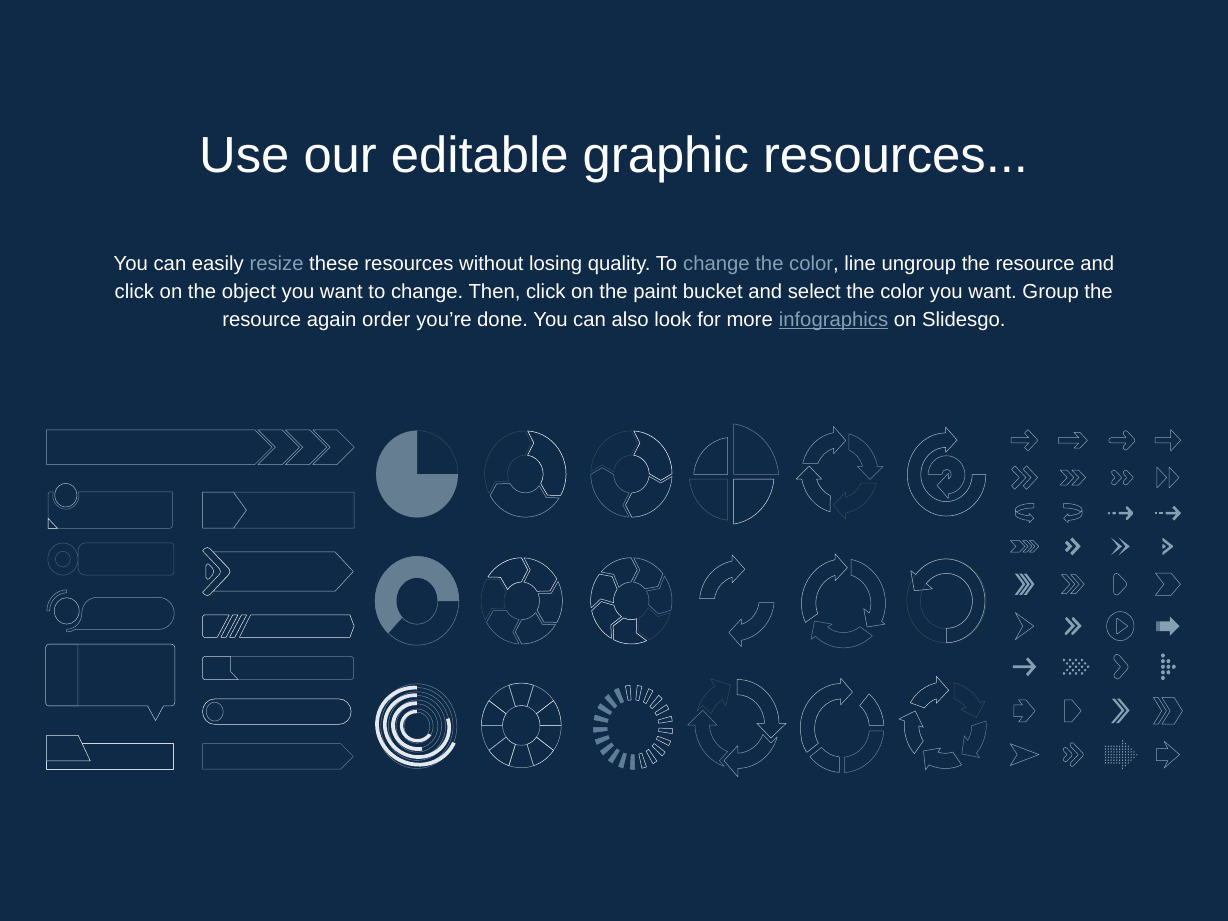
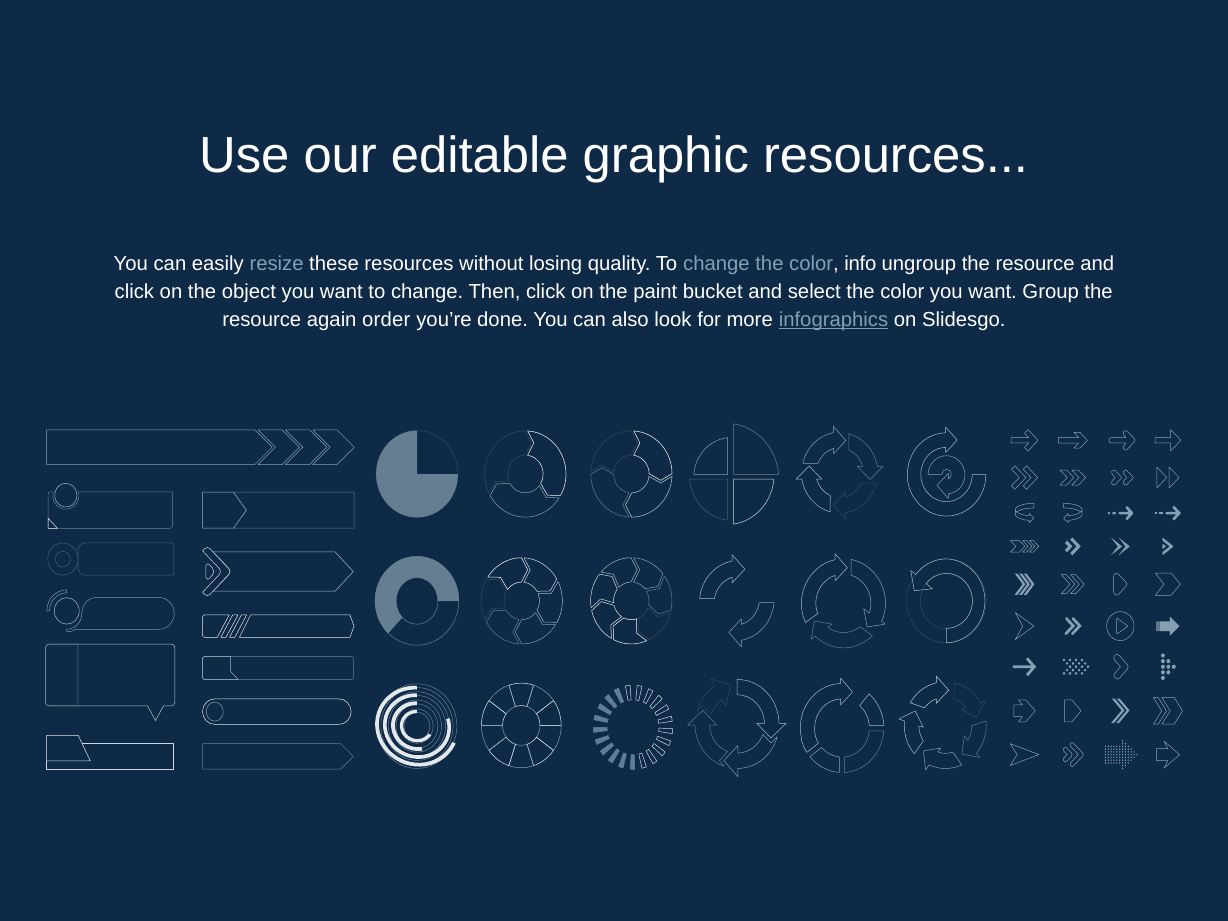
line: line -> info (860, 264)
